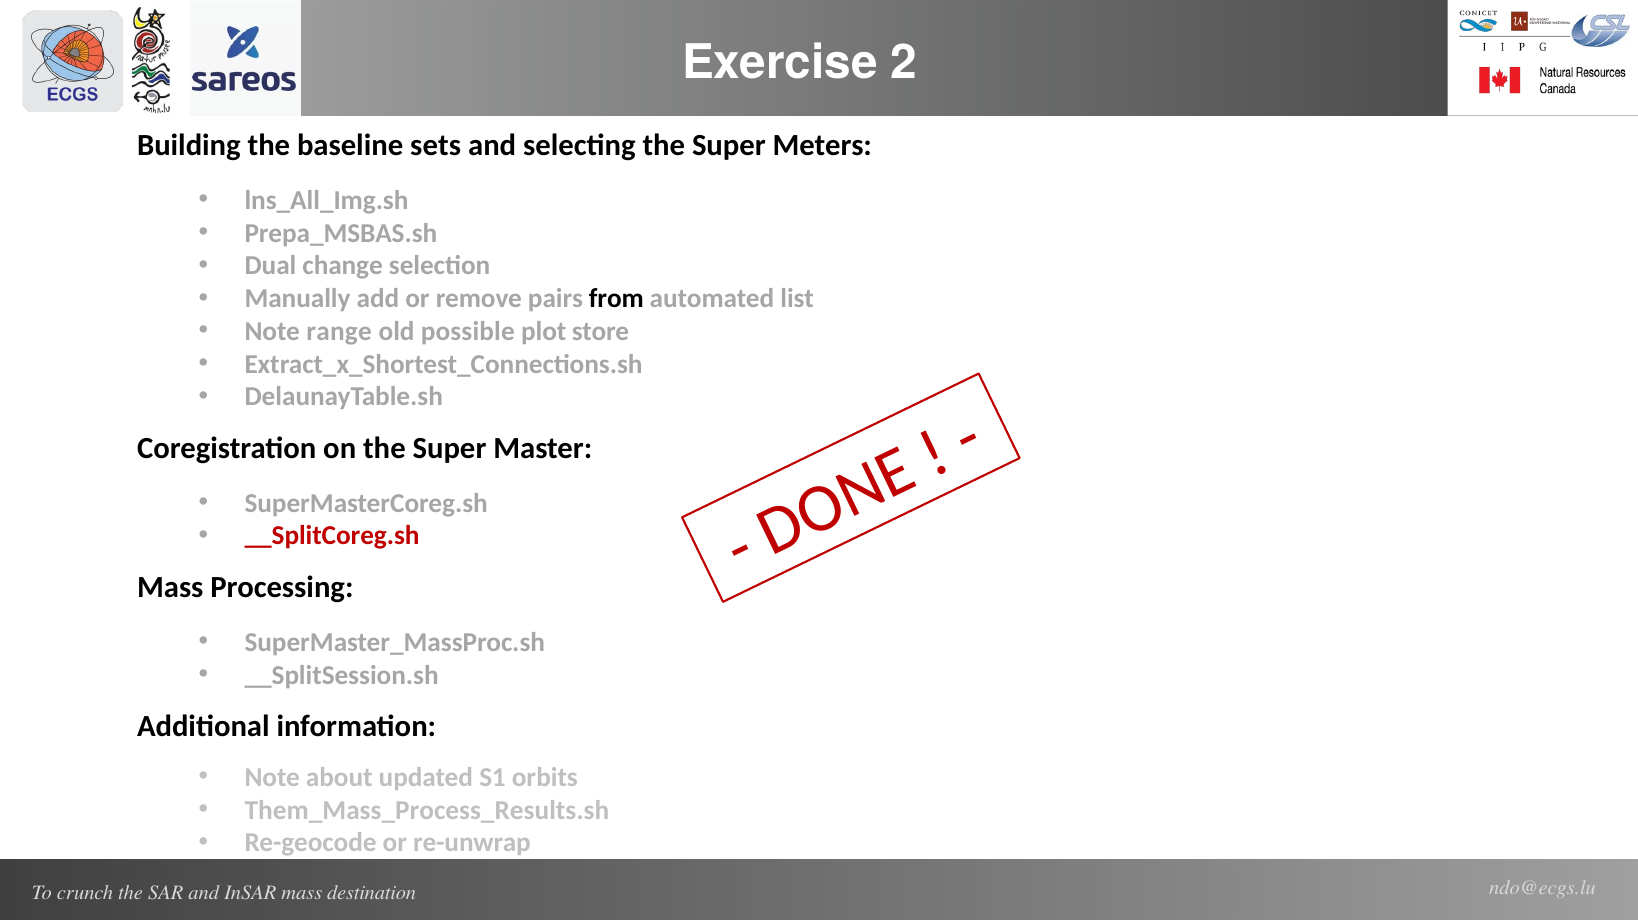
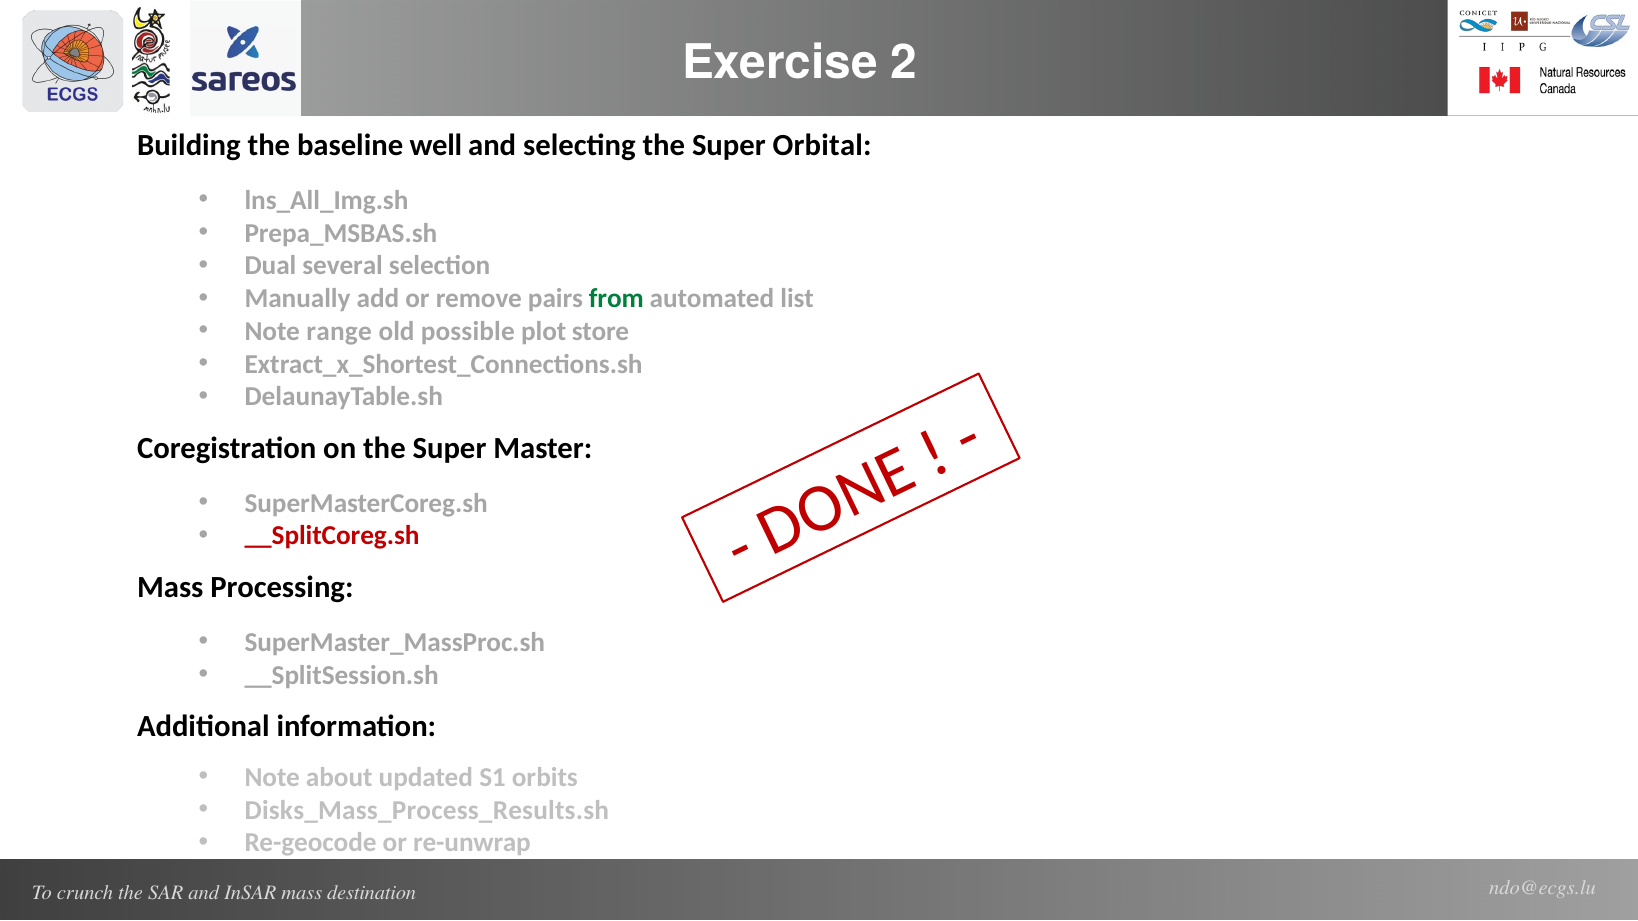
sets: sets -> well (436, 145)
Meters: Meters -> Orbital (822, 145)
change: change -> several (343, 266)
from colour: black -> green (616, 299)
Them_Mass_Process_Results.sh: Them_Mass_Process_Results.sh -> Disks_Mass_Process_Results.sh (427, 810)
